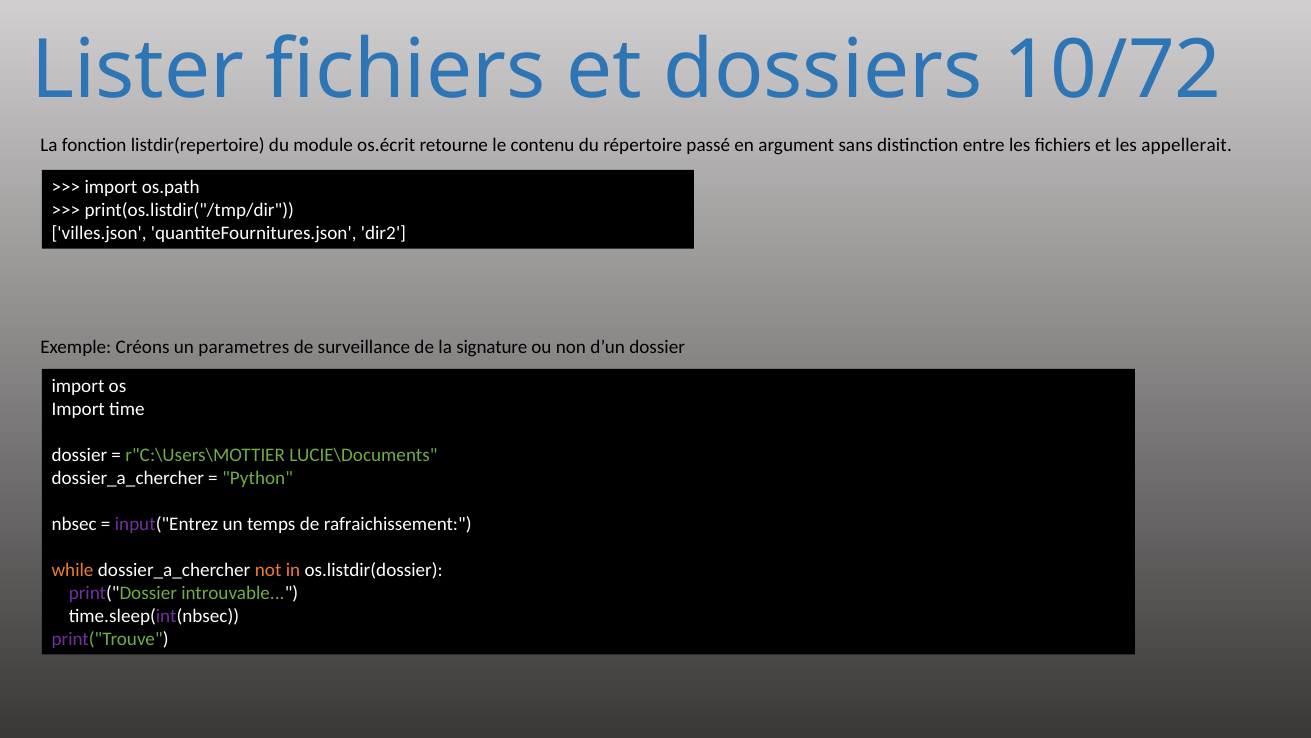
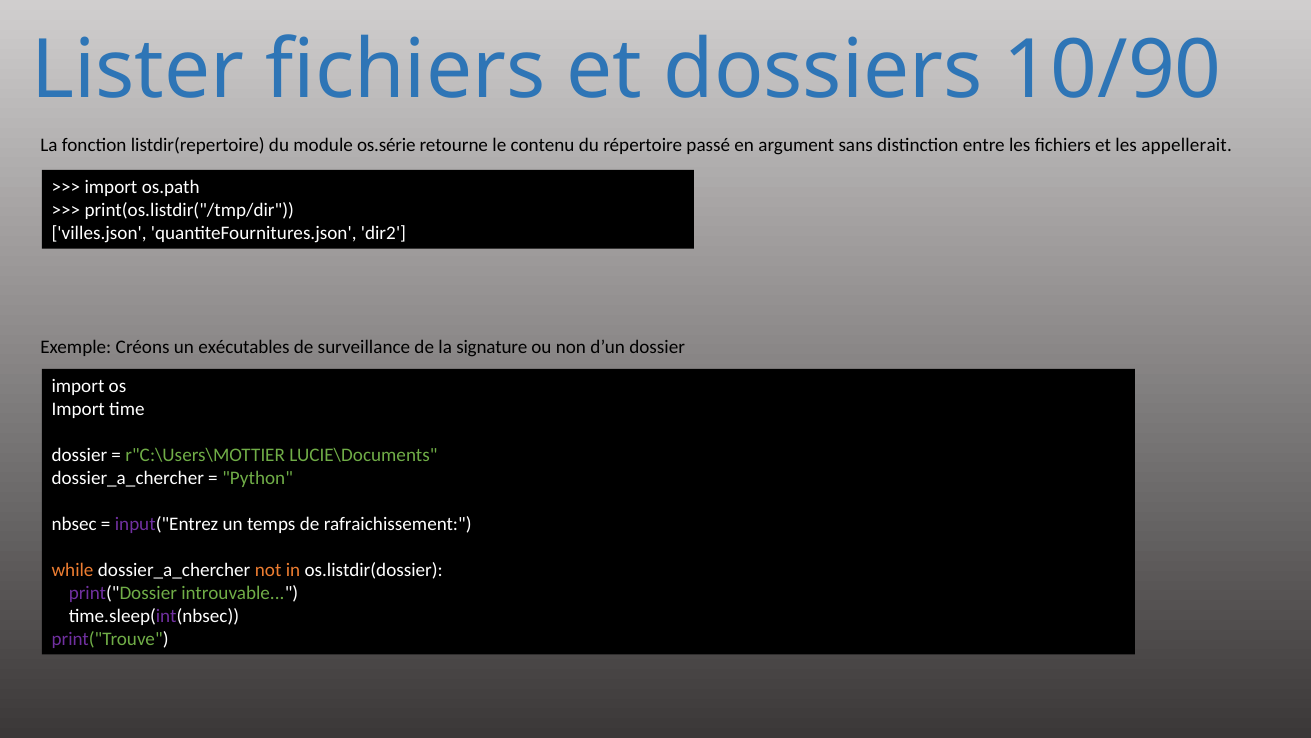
10/72: 10/72 -> 10/90 (1113, 71)
os.écrit: os.écrit -> os.série (386, 145)
parametres: parametres -> exécutables (244, 347)
